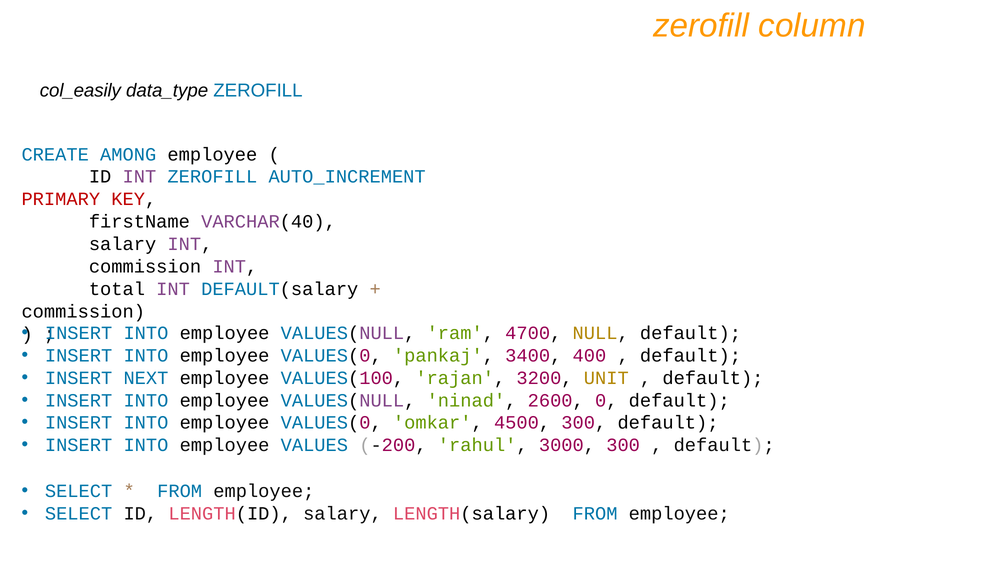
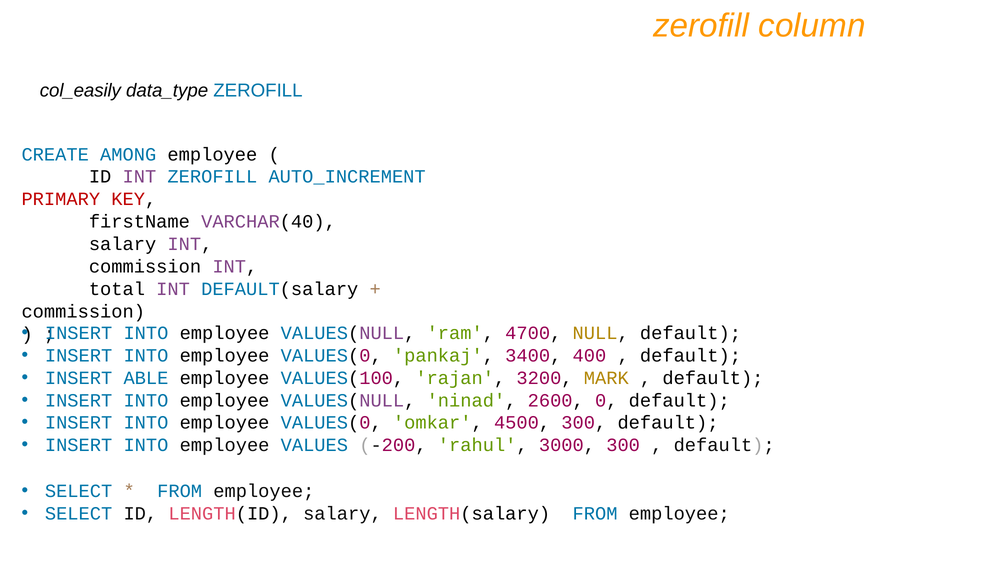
NEXT: NEXT -> ABLE (146, 378)
UNIT: UNIT -> MARK (606, 378)
